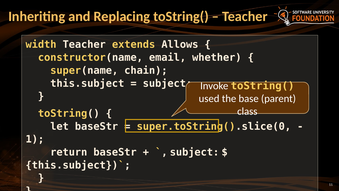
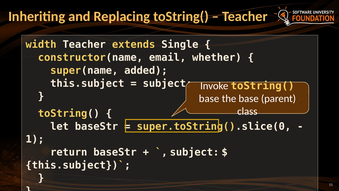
Allows: Allows -> Single (180, 45)
chain: chain -> added (146, 70)
used: used -> base (209, 98)
